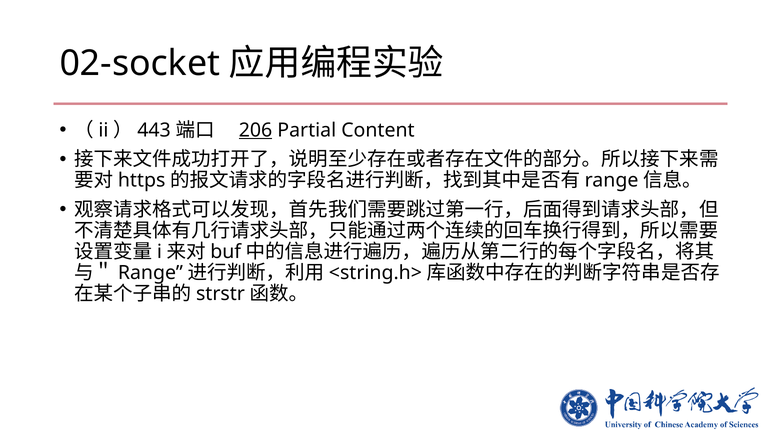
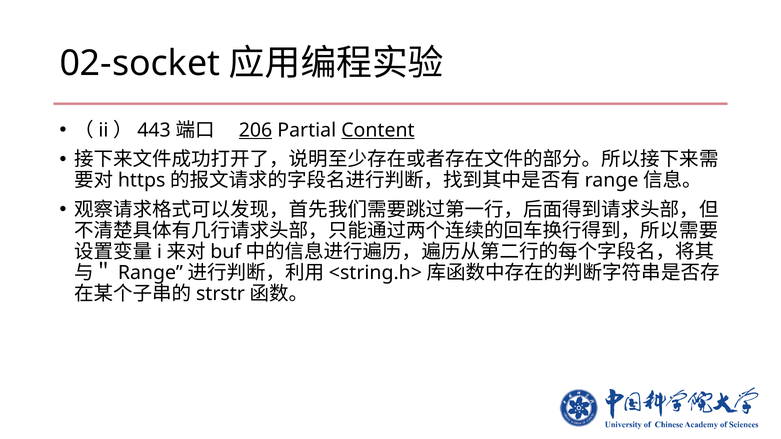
Content underline: none -> present (378, 130)
